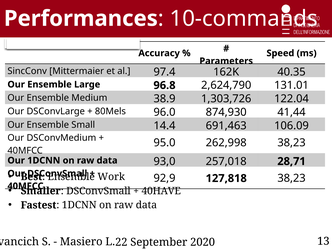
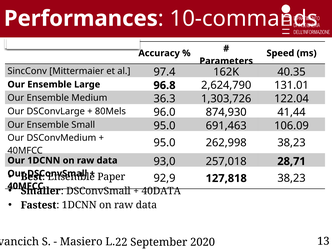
38.9: 38.9 -> 36.3 (165, 99)
Small 14.4: 14.4 -> 95.0 (165, 126)
Work: Work -> Paper (111, 177)
40HAVE: 40HAVE -> 40DATA (161, 191)
